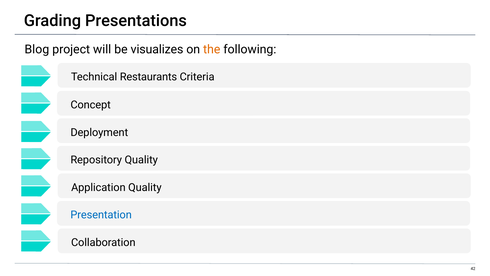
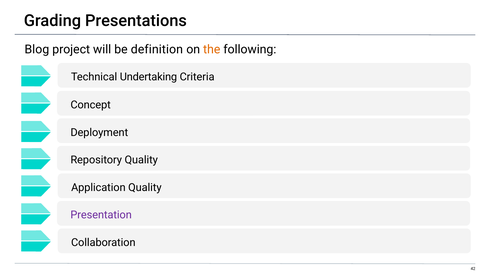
visualizes: visualizes -> definition (157, 49)
Restaurants: Restaurants -> Undertaking (148, 77)
Presentation colour: blue -> purple (101, 215)
